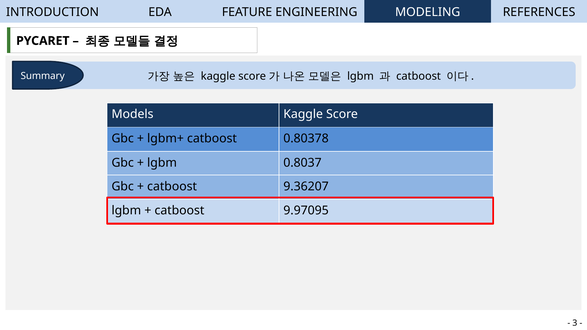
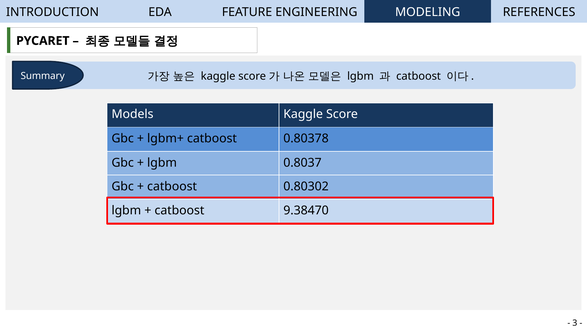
9.36207: 9.36207 -> 0.80302 (306, 186)
9.97095: 9.97095 -> 9.38470 (306, 211)
